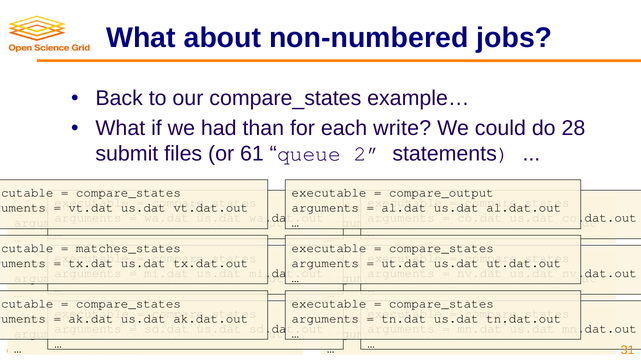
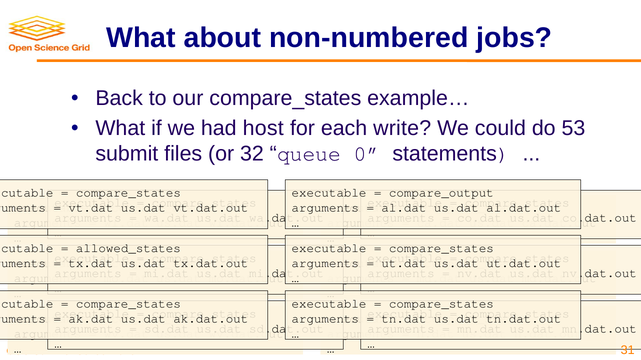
than: than -> host (263, 128)
28: 28 -> 53 (573, 128)
61: 61 -> 32 (252, 154)
2: 2 -> 0 (367, 154)
matches_states: matches_states -> allowed_states (128, 249)
